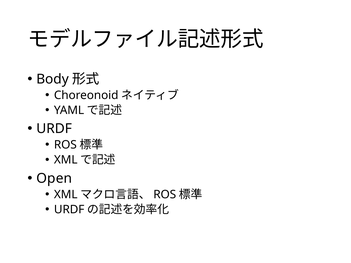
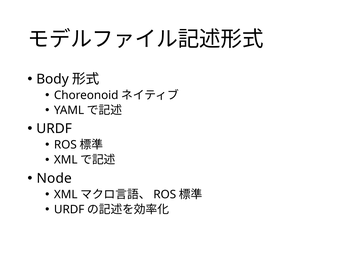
Open: Open -> Node (54, 179)
